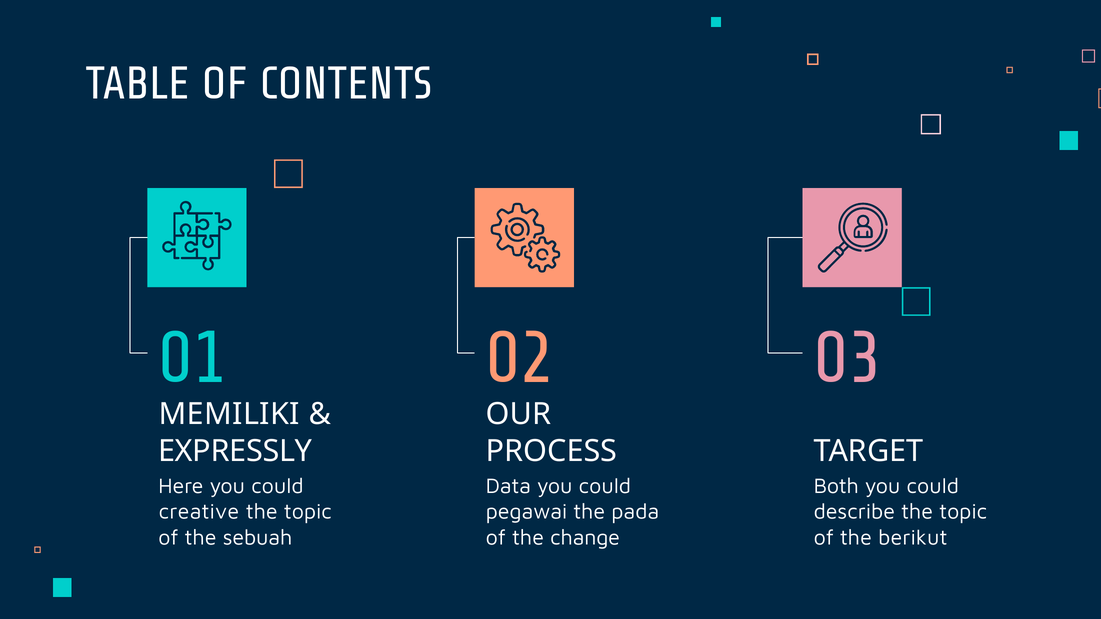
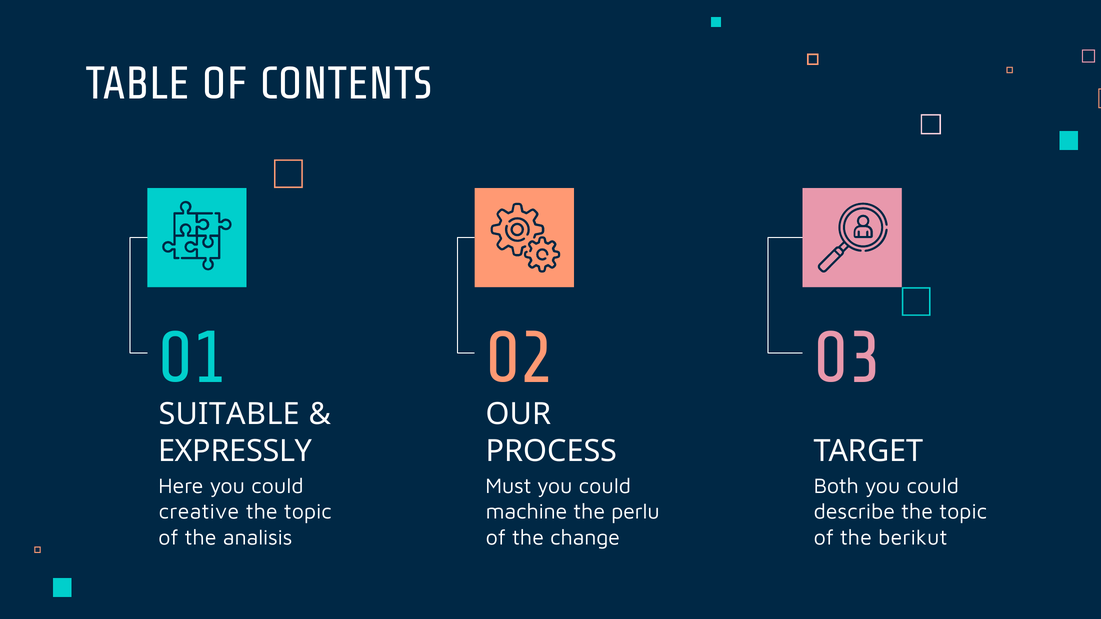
MEMILIKI: MEMILIKI -> SUITABLE (229, 415)
Data: Data -> Must (508, 486)
pegawai: pegawai -> machine (527, 512)
pada: pada -> perlu (635, 512)
sebuah: sebuah -> analisis (258, 538)
